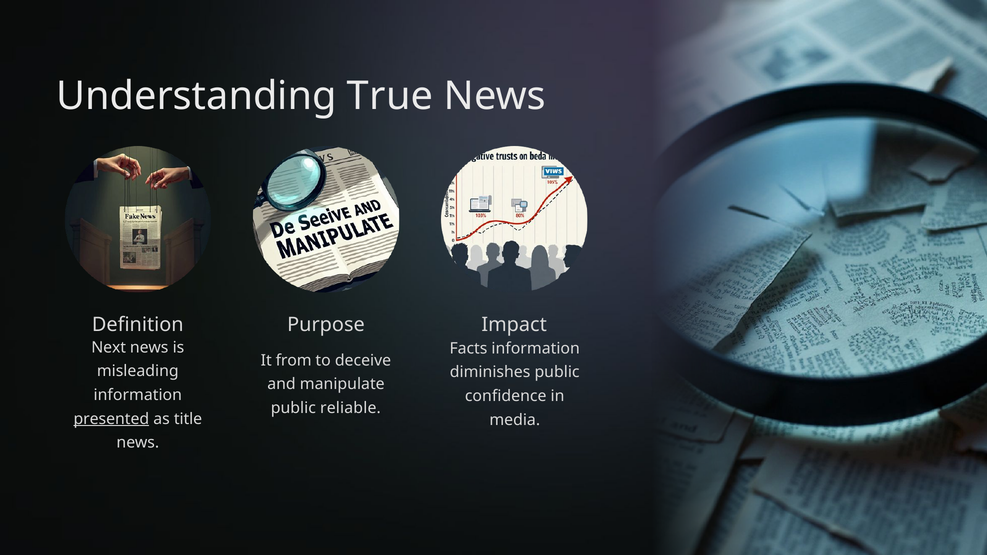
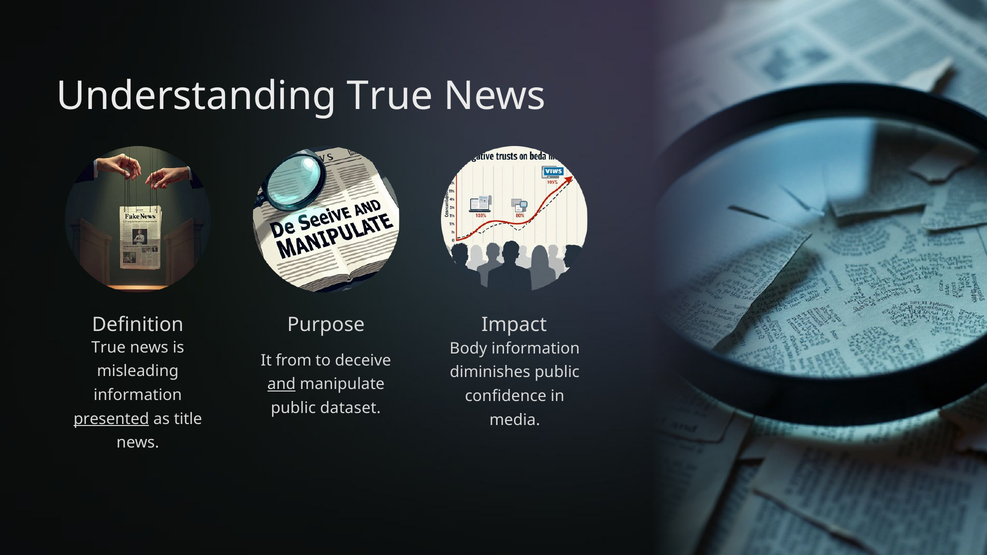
Next: Next -> True (109, 348)
Facts: Facts -> Body (468, 349)
and underline: none -> present (281, 384)
reliable: reliable -> dataset (350, 408)
